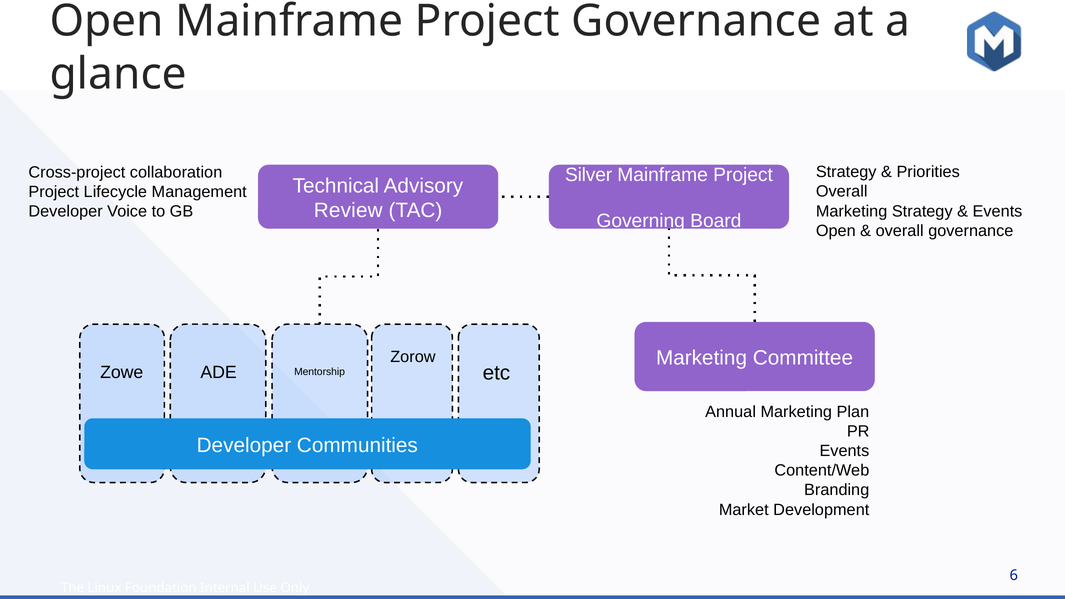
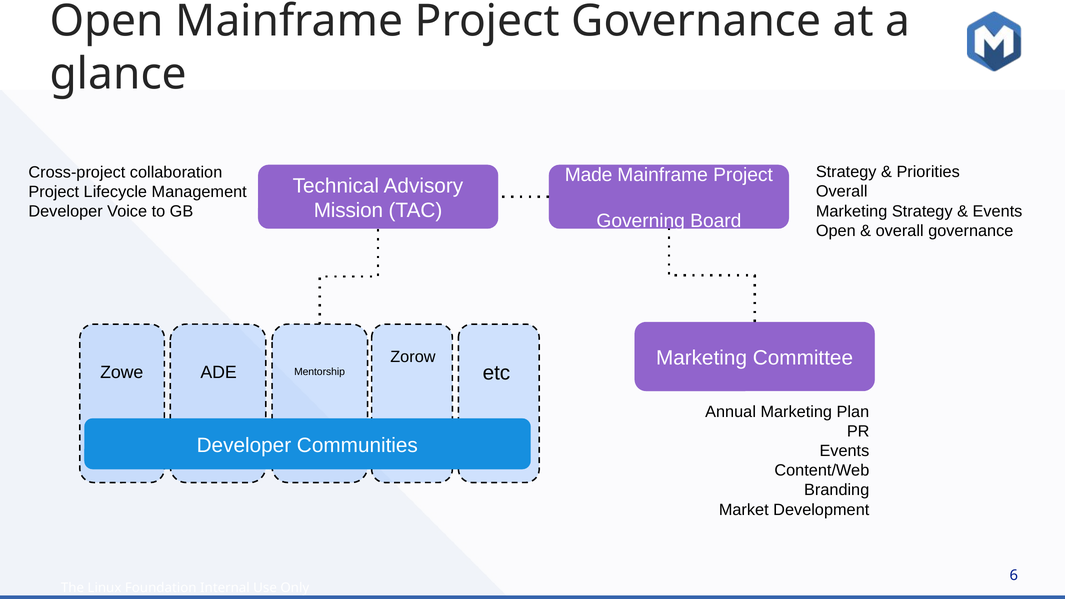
Silver: Silver -> Made (589, 175)
Review: Review -> Mission (348, 211)
